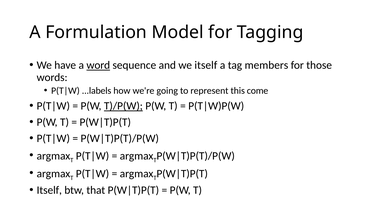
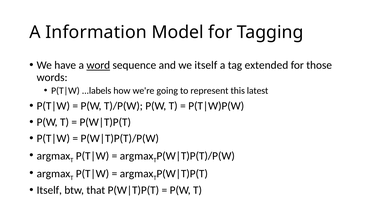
Formulation: Formulation -> Information (96, 32)
members: members -> extended (266, 65)
come: come -> latest (258, 91)
T)/P(W underline: present -> none (123, 106)
